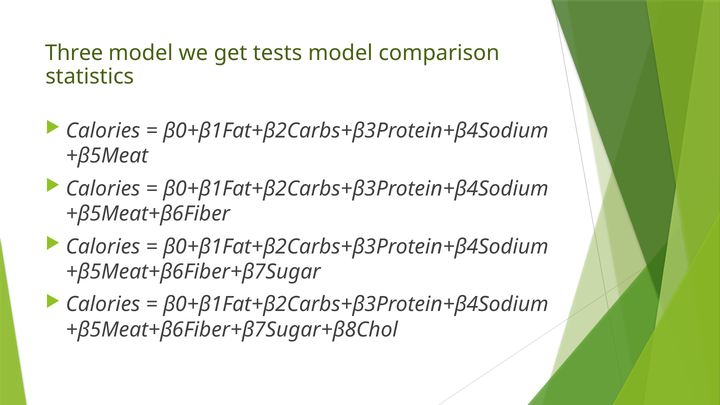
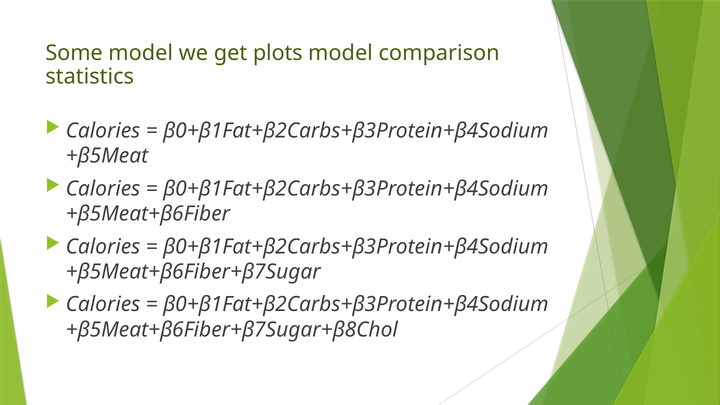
Three: Three -> Some (74, 53)
tests: tests -> plots (278, 53)
